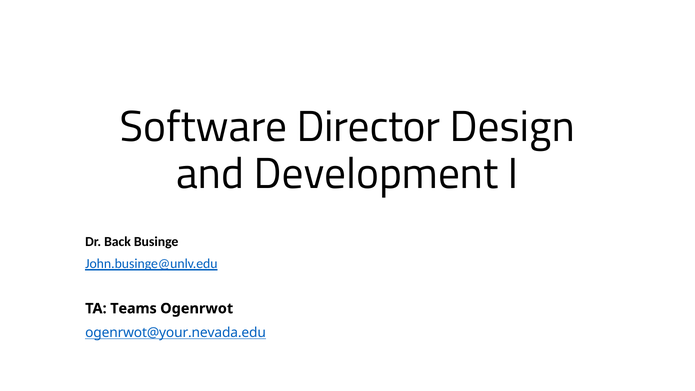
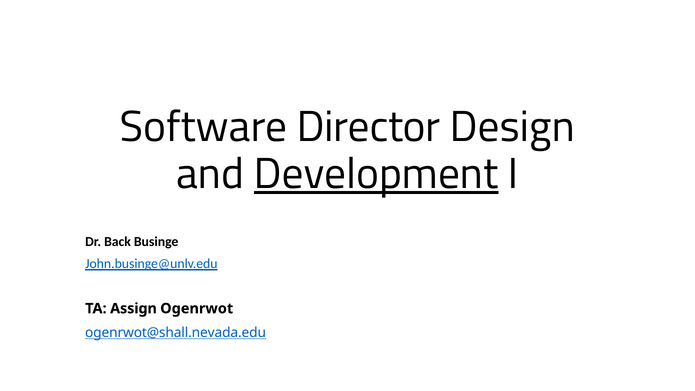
Development underline: none -> present (376, 174)
Teams: Teams -> Assign (133, 308)
ogenrwot@your.nevada.edu: ogenrwot@your.nevada.edu -> ogenrwot@shall.nevada.edu (176, 333)
